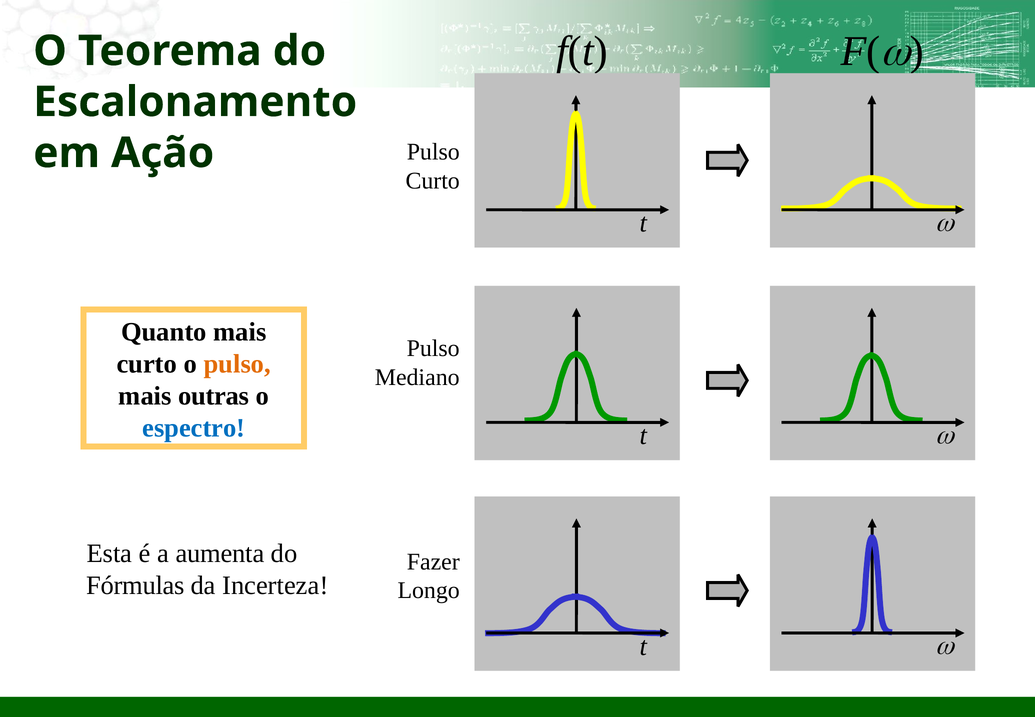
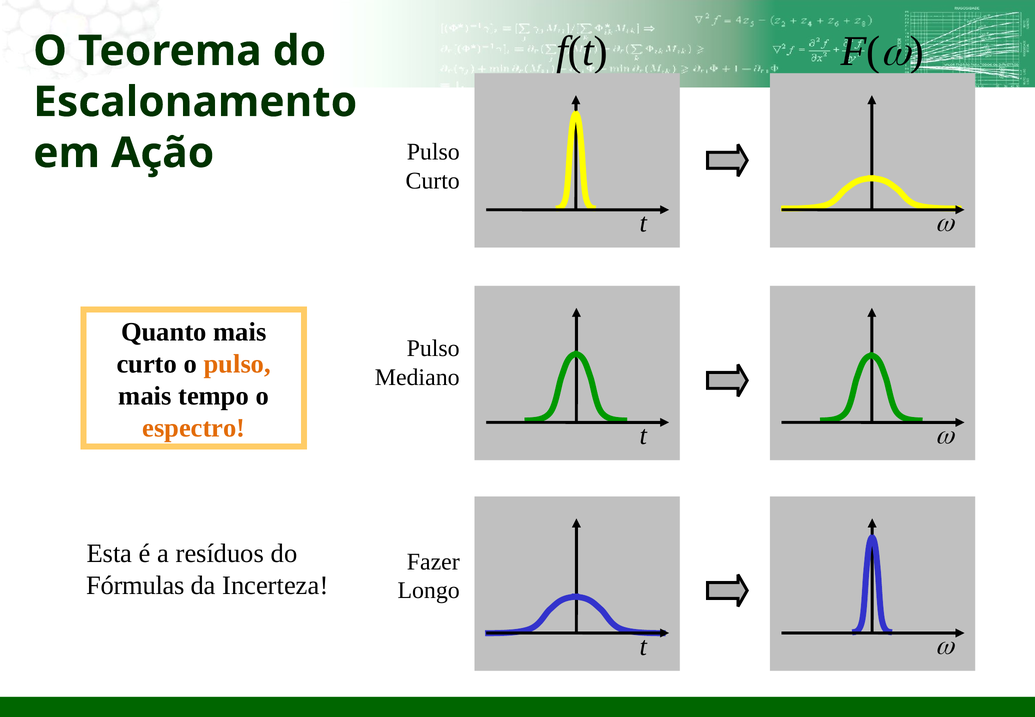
outras: outras -> tempo (214, 396)
espectro colour: blue -> orange (194, 428)
aumenta: aumenta -> resíduos (220, 553)
